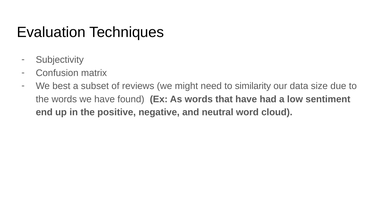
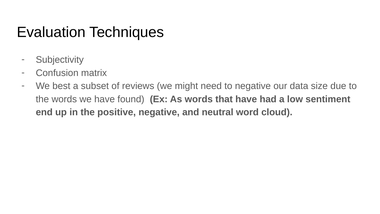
to similarity: similarity -> negative (253, 86)
